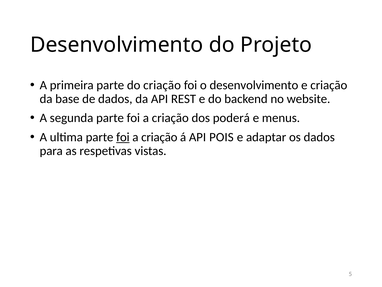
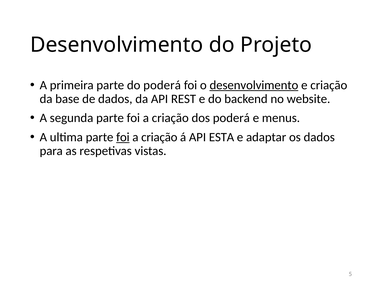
do criação: criação -> poderá (162, 85)
desenvolvimento underline: none -> present (254, 85)
POIS: POIS -> ESTA (222, 137)
